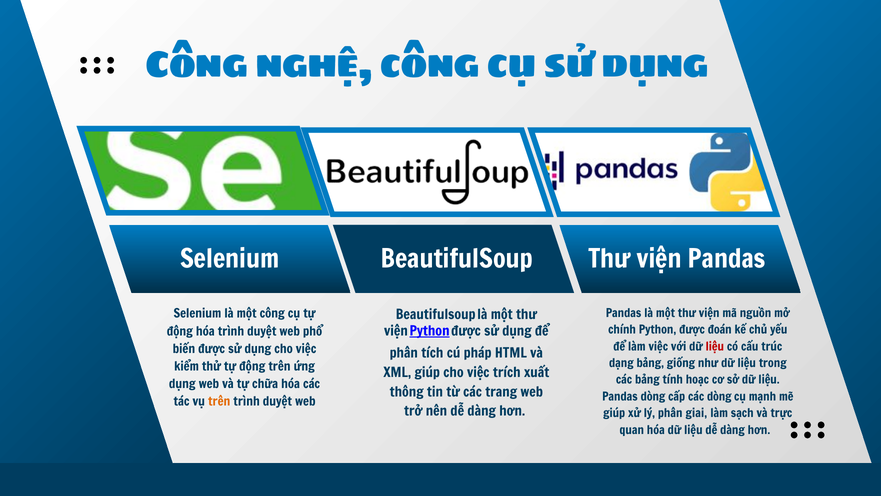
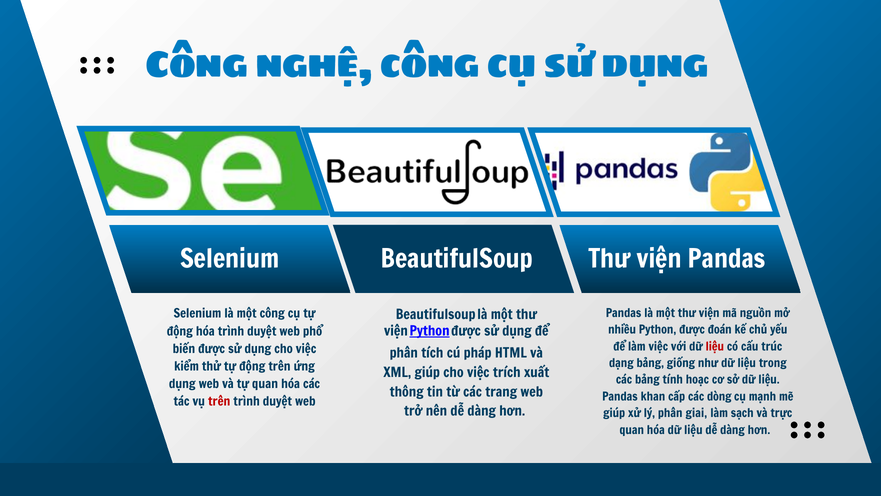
chính: chính -> nhiều (622, 330)
tự chữa: chữa -> quan (265, 384)
Pandas dòng: dòng -> khan (653, 396)
trên colour: orange -> red (219, 401)
